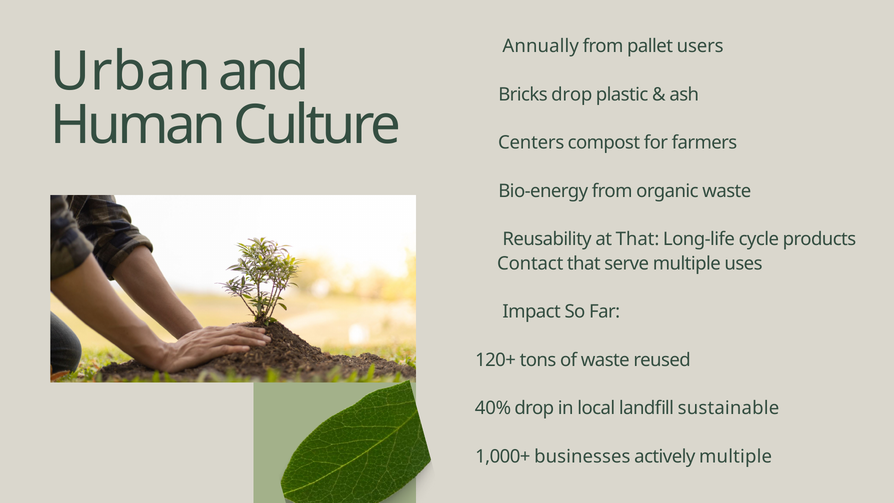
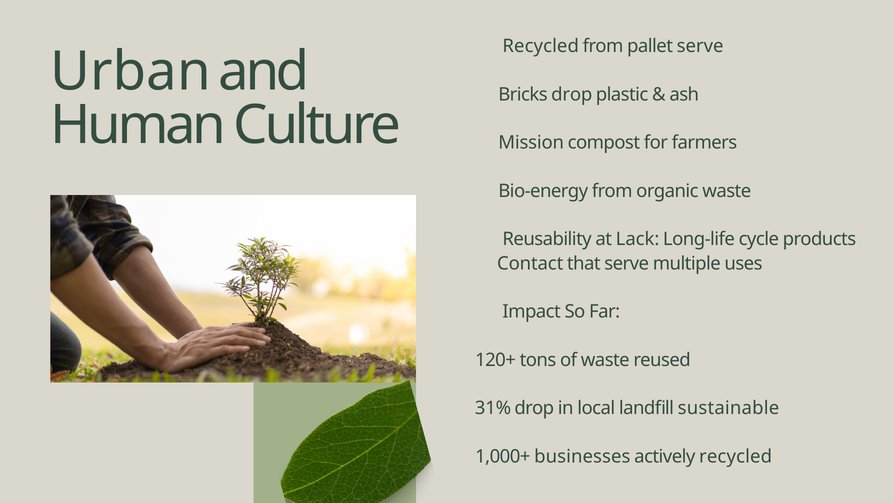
Annually: Annually -> Recycled (541, 46)
pallet users: users -> serve (700, 46)
Centers: Centers -> Mission (531, 143)
at That: That -> Lack (638, 239)
40%: 40% -> 31% (493, 408)
actively multiple: multiple -> recycled (736, 456)
